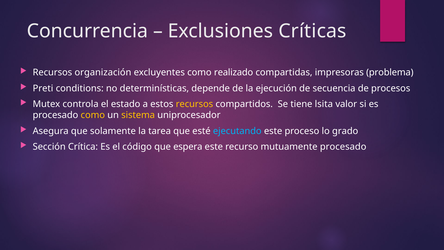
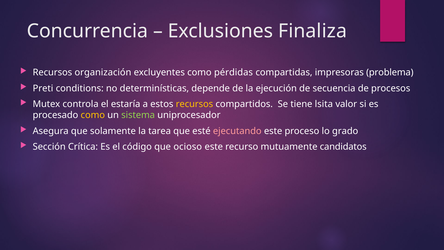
Críticas: Críticas -> Finaliza (313, 31)
realizado: realizado -> pérdidas (233, 72)
estado: estado -> estaría (126, 104)
sistema colour: yellow -> light green (138, 115)
ejecutando colour: light blue -> pink (237, 131)
espera: espera -> ocioso (188, 147)
mutuamente procesado: procesado -> candidatos (343, 147)
